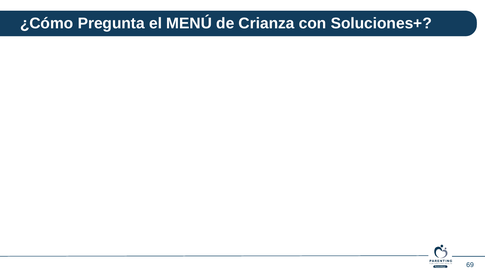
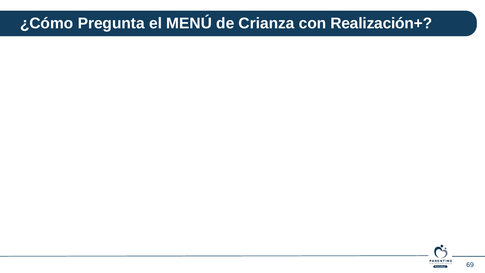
Soluciones+: Soluciones+ -> Realización+ (381, 23)
